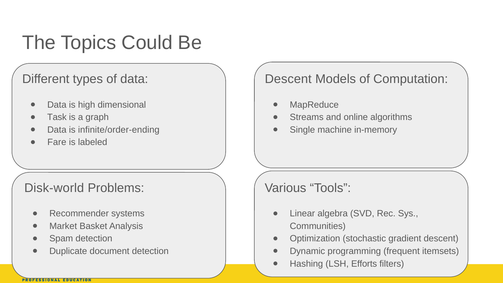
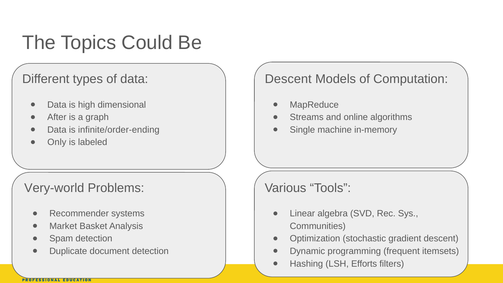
Task: Task -> After (57, 117)
Fare: Fare -> Only (57, 142)
Disk-world: Disk-world -> Very-world (54, 188)
